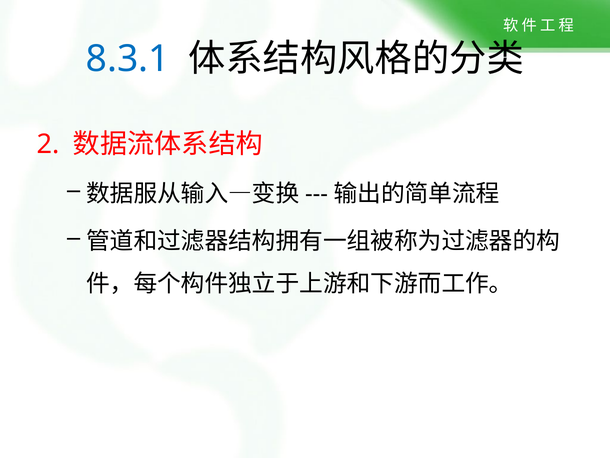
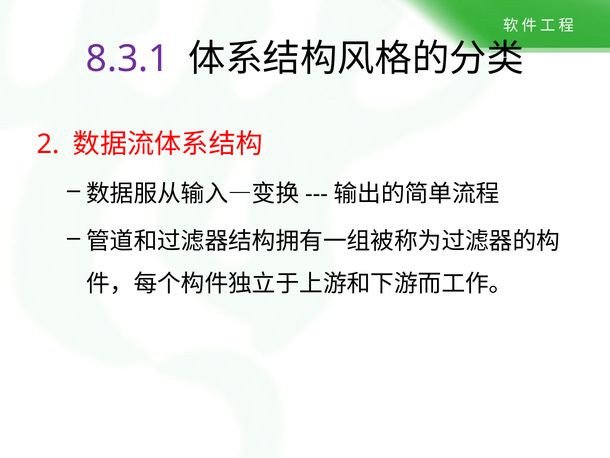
8.3.1 colour: blue -> purple (128, 59)
